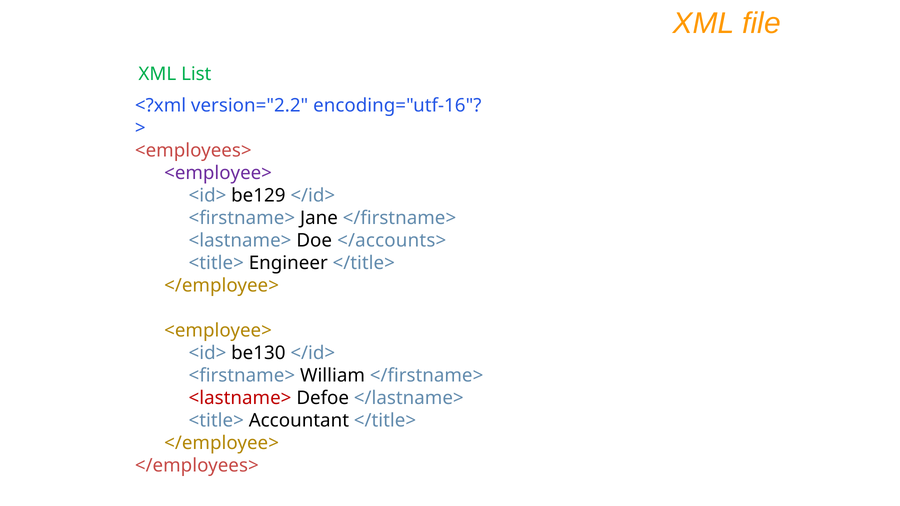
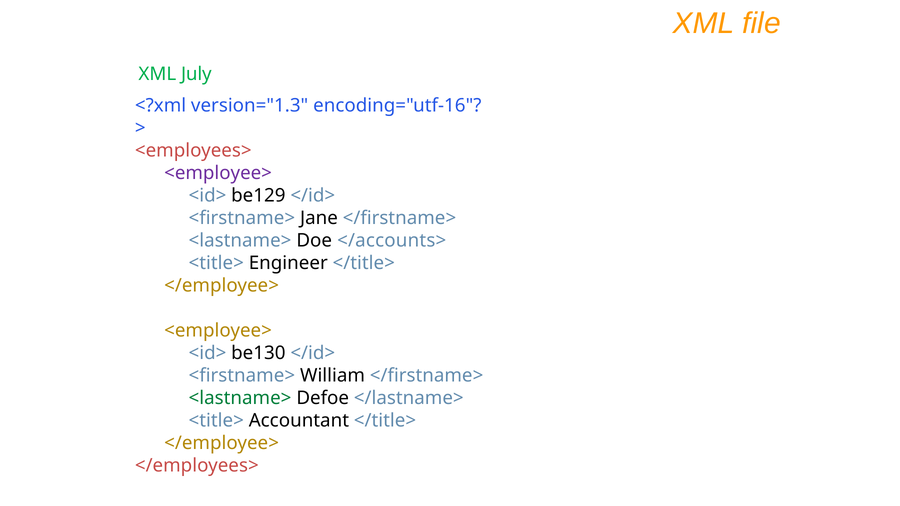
List: List -> July (196, 74)
version="2.2: version="2.2 -> version="1.3 (250, 106)
<lastname> colour: red -> green (240, 398)
